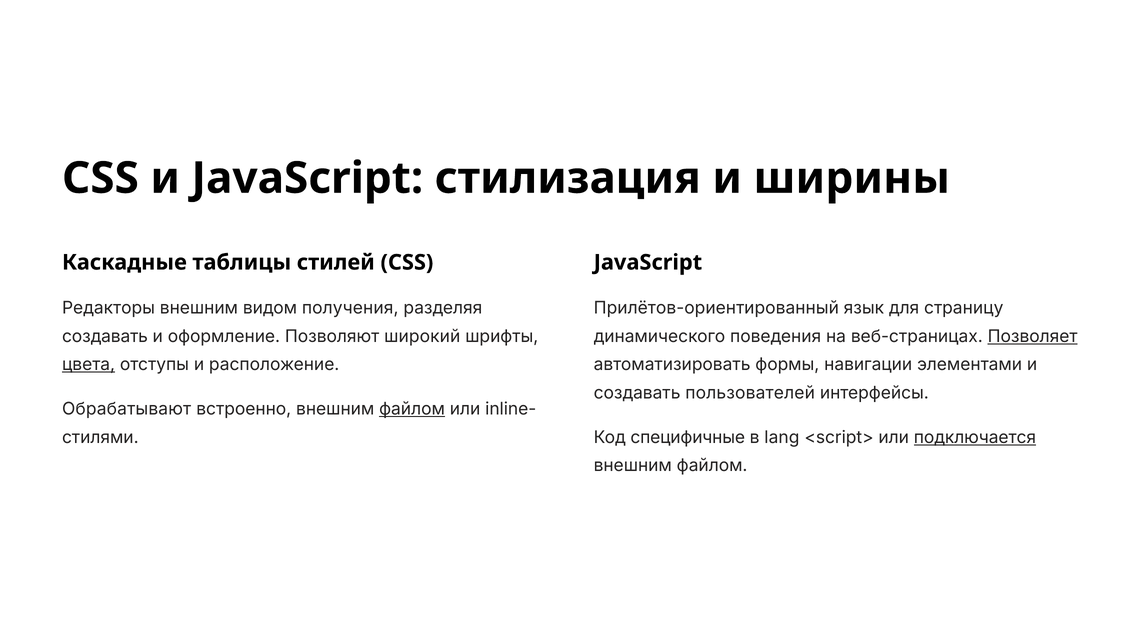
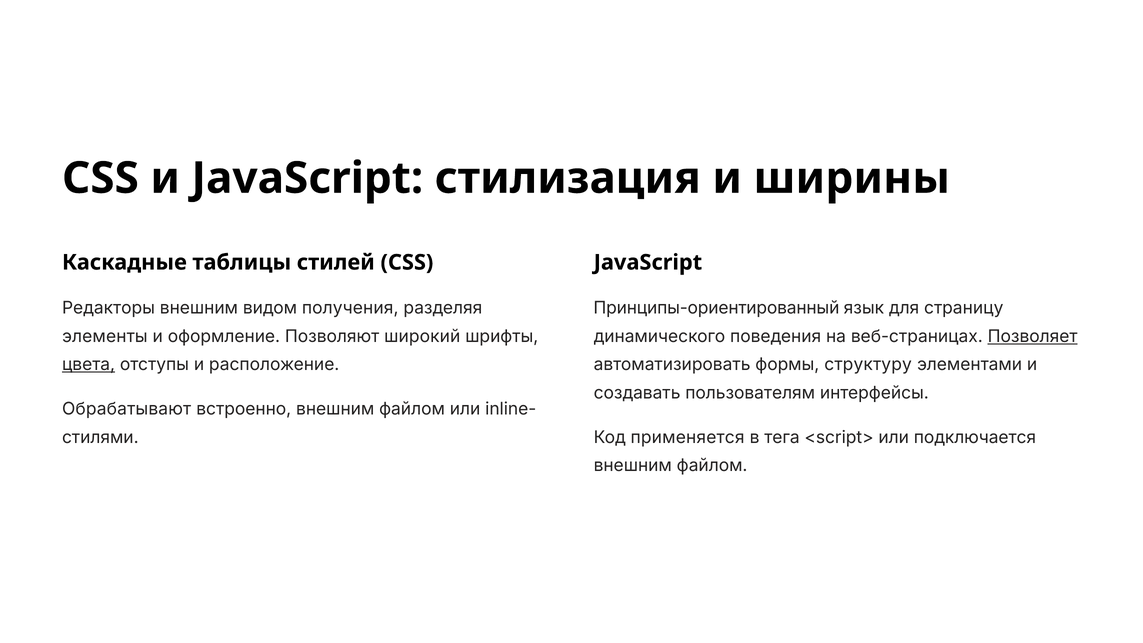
Прилётов-ориентированный: Прилётов-ориентированный -> Принципы-ориентированный (716, 308)
создавать: создавать -> элементы (105, 336)
навигации: навигации -> структуру (868, 365)
пользователей: пользователей -> пользователям (750, 393)
файлом underline: present -> none (412, 409)
специфичные: специфичные -> применяется (688, 437)
lang: lang -> тега (782, 437)
подключается underline: present -> none (975, 437)
